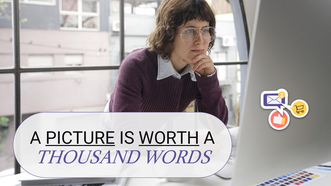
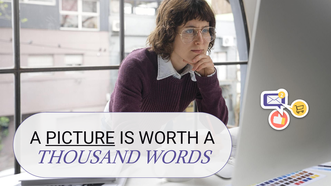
WORTH underline: present -> none (169, 138)
